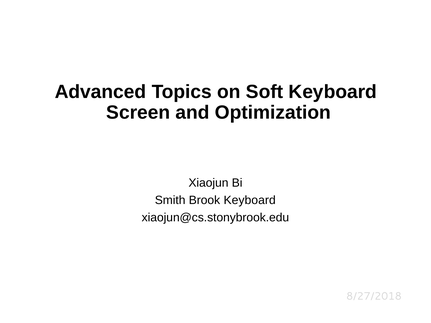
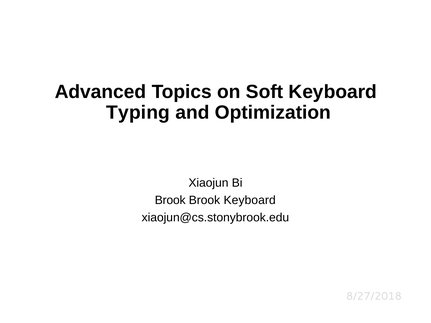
Screen: Screen -> Typing (138, 113)
Smith: Smith -> Brook (170, 200)
